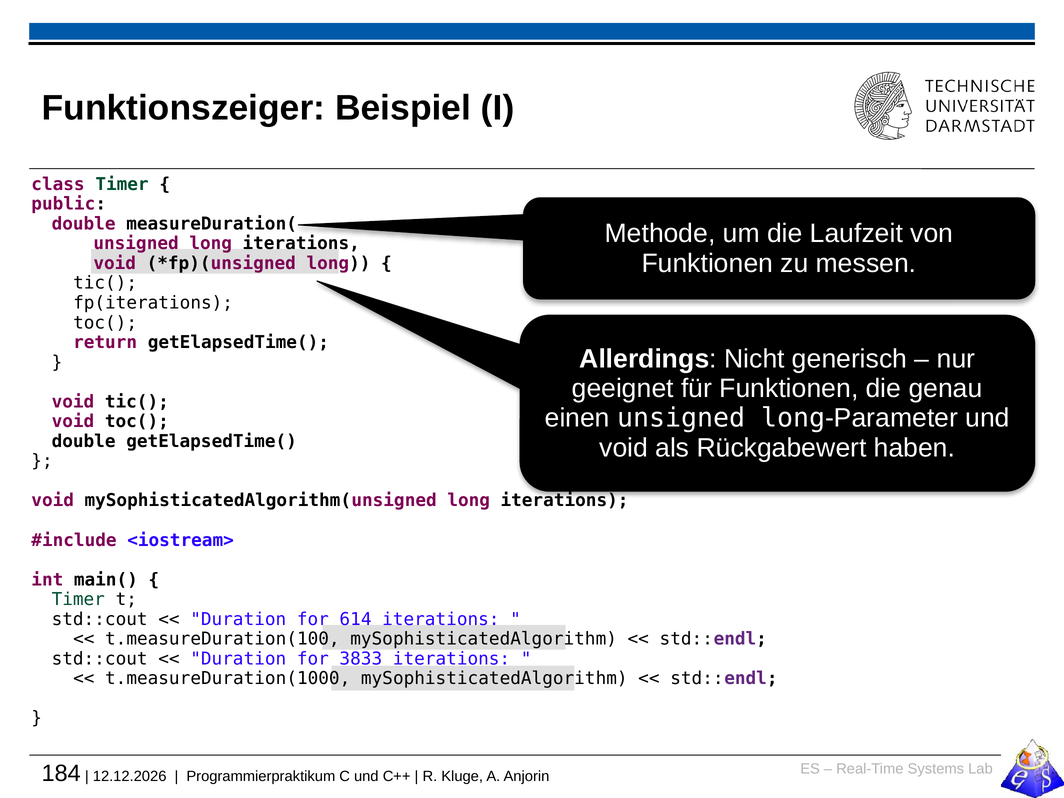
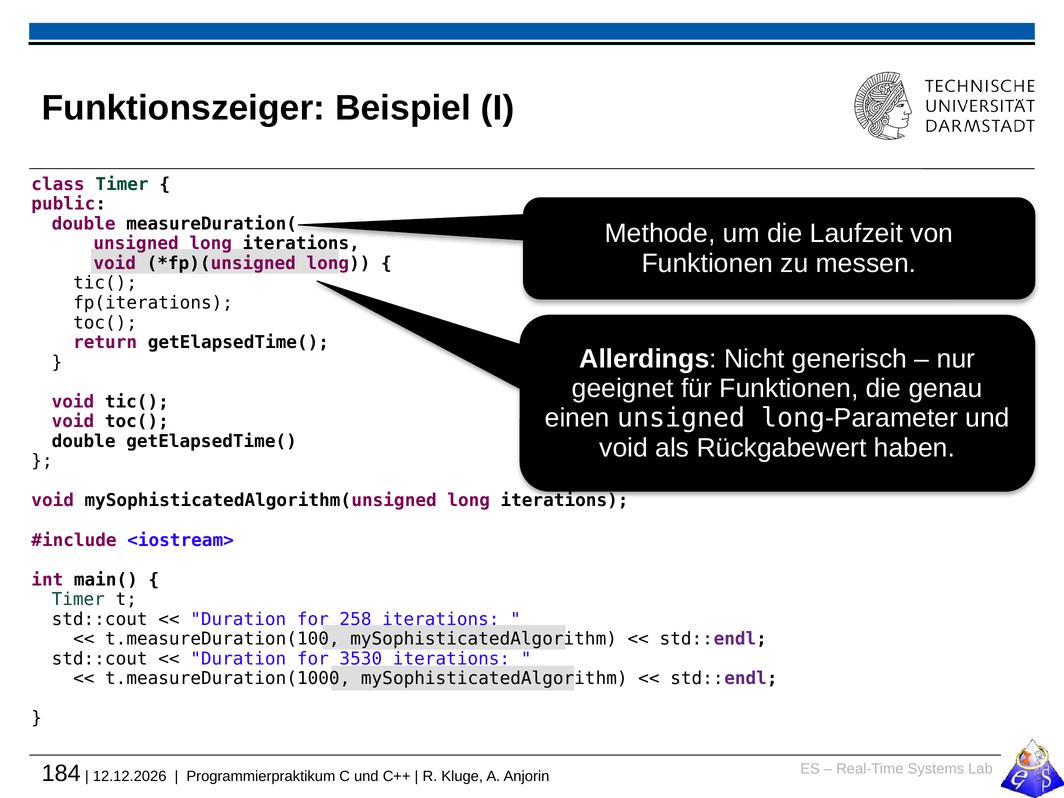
614: 614 -> 258 (356, 619)
3833: 3833 -> 3530 (361, 659)
